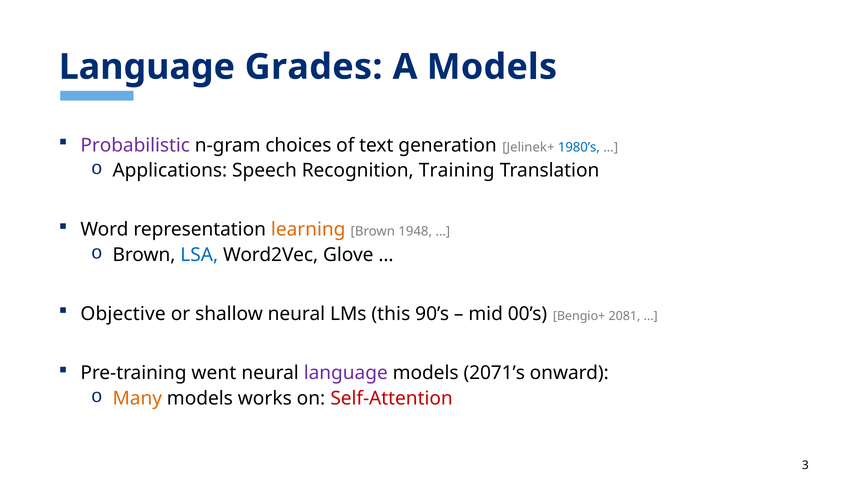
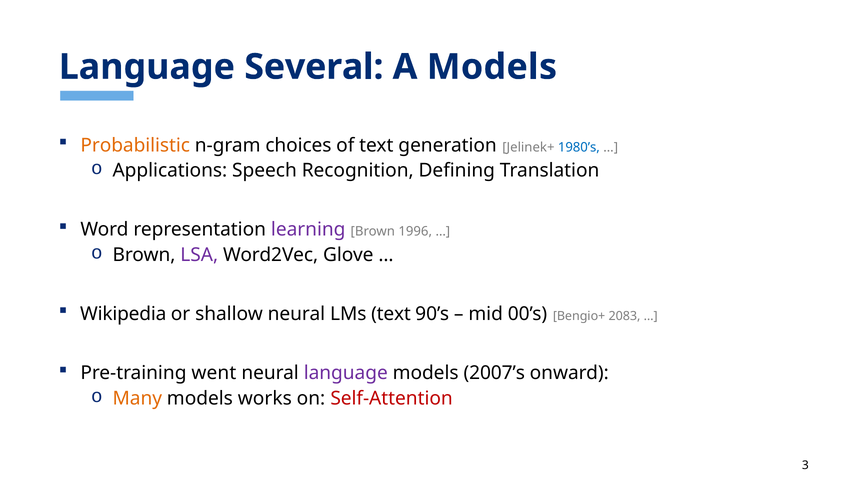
Grades: Grades -> Several (314, 67)
Probabilistic colour: purple -> orange (135, 145)
Training: Training -> Defining (457, 171)
learning colour: orange -> purple (308, 230)
1948: 1948 -> 1996 (415, 232)
LSA colour: blue -> purple (199, 255)
Objective: Objective -> Wikipedia (123, 314)
LMs this: this -> text (391, 314)
2081: 2081 -> 2083 (625, 316)
2071’s: 2071’s -> 2007’s (494, 373)
